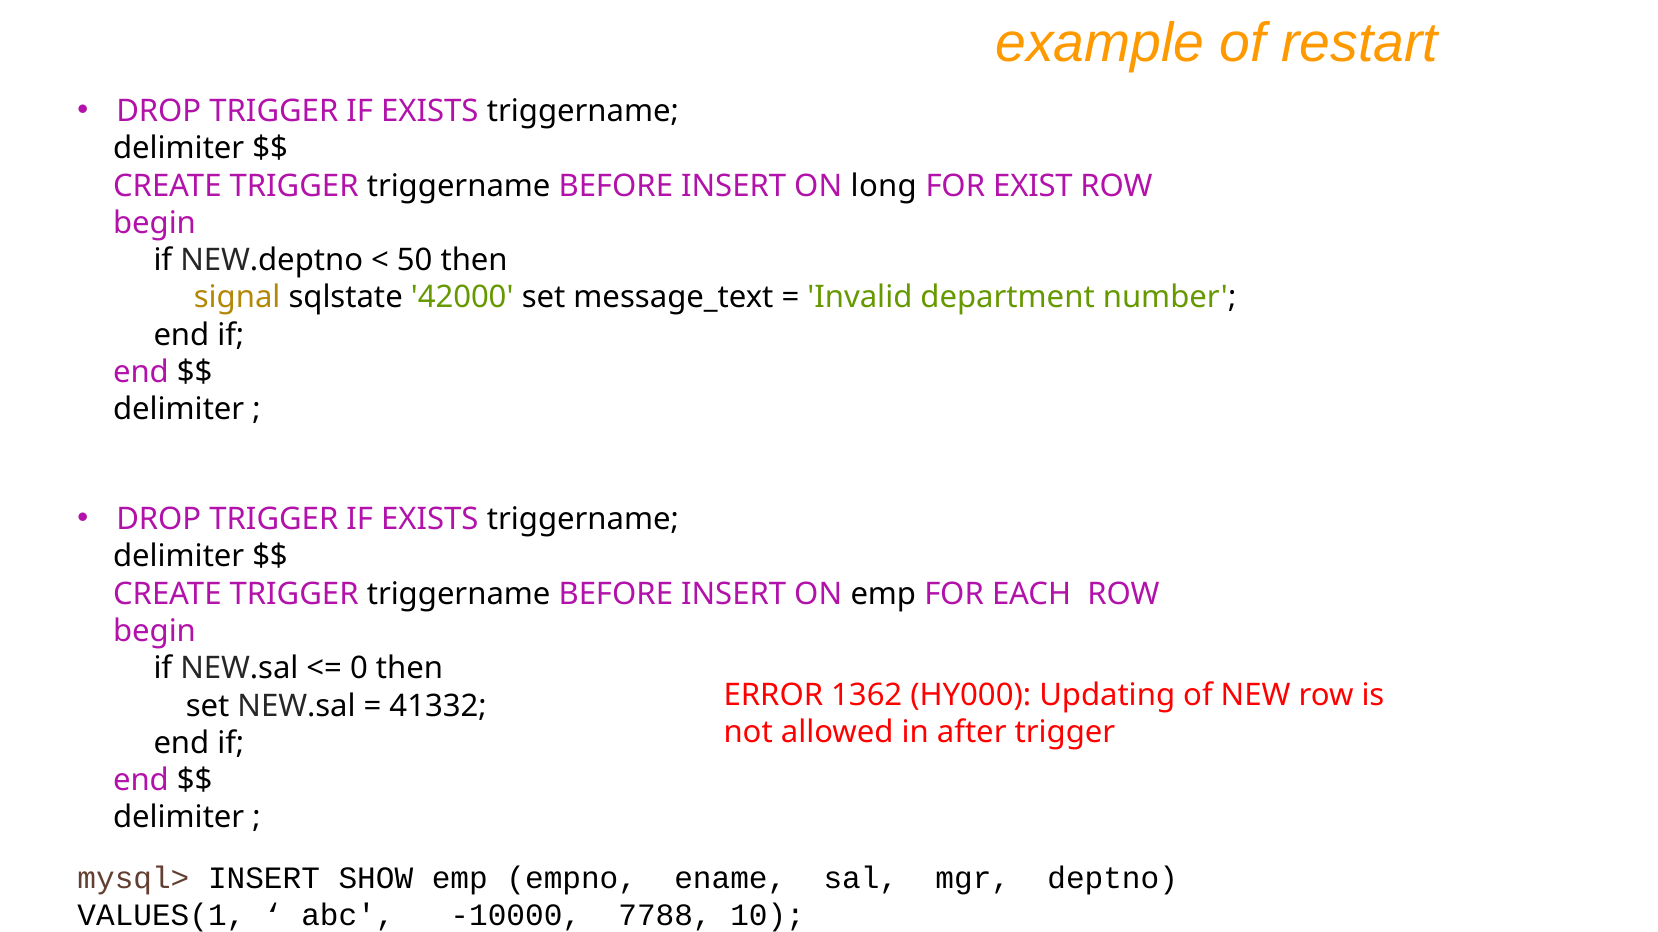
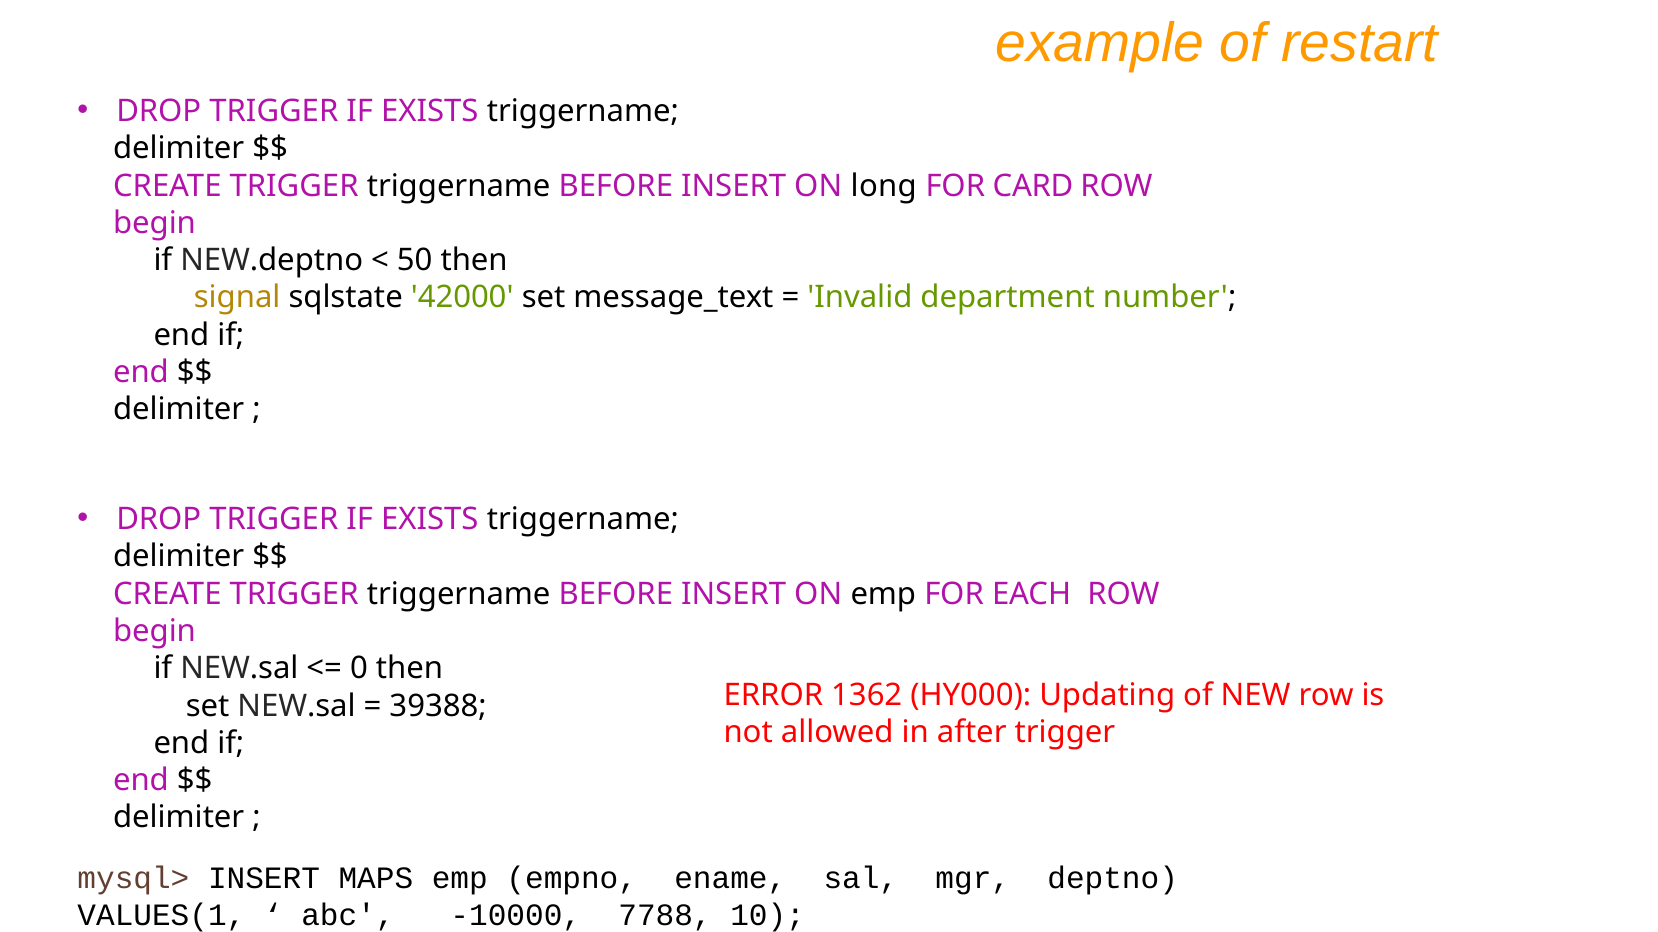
EXIST: EXIST -> CARD (1033, 186)
41332: 41332 -> 39388 (438, 706)
SHOW: SHOW -> MAPS (376, 879)
